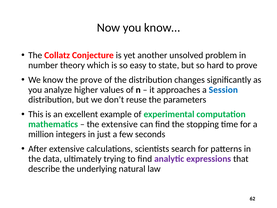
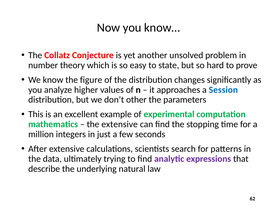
the prove: prove -> figure (91, 80)
reuse: reuse -> other (136, 100)
